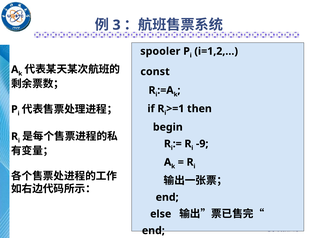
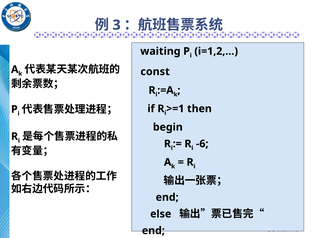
spooler: spooler -> waiting (160, 51)
-9: -9 -> -6 (202, 144)
